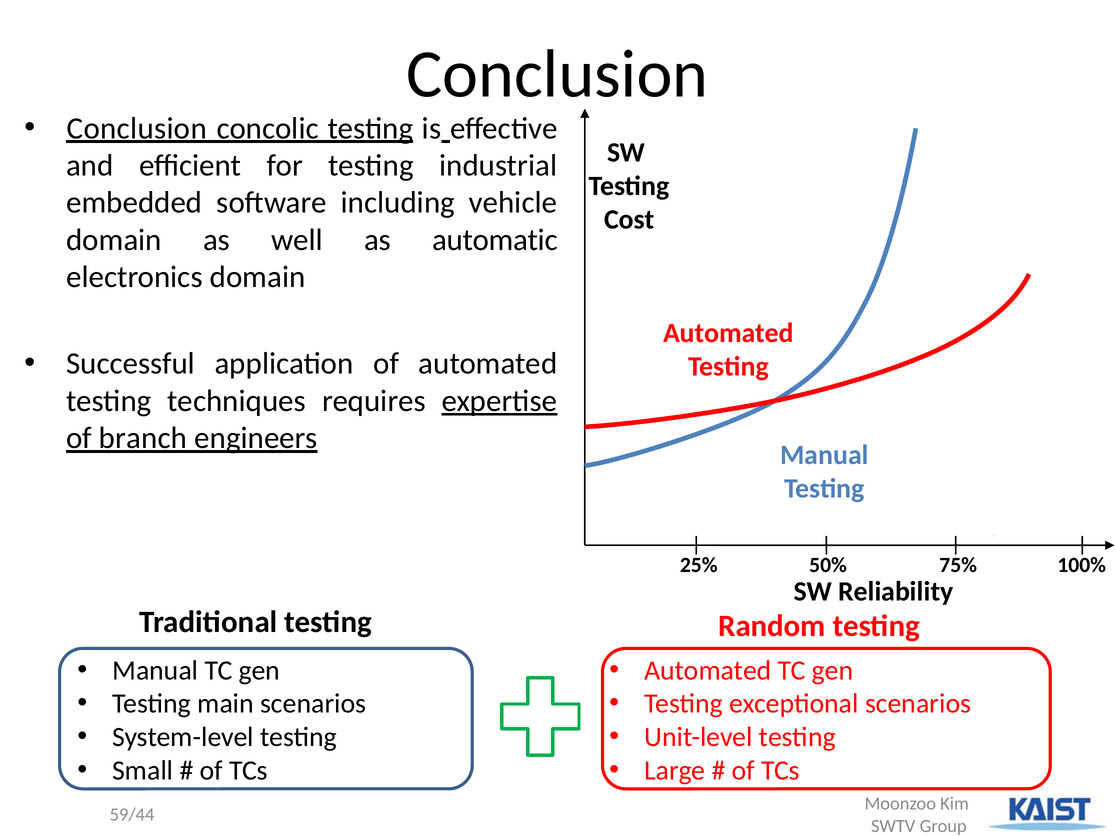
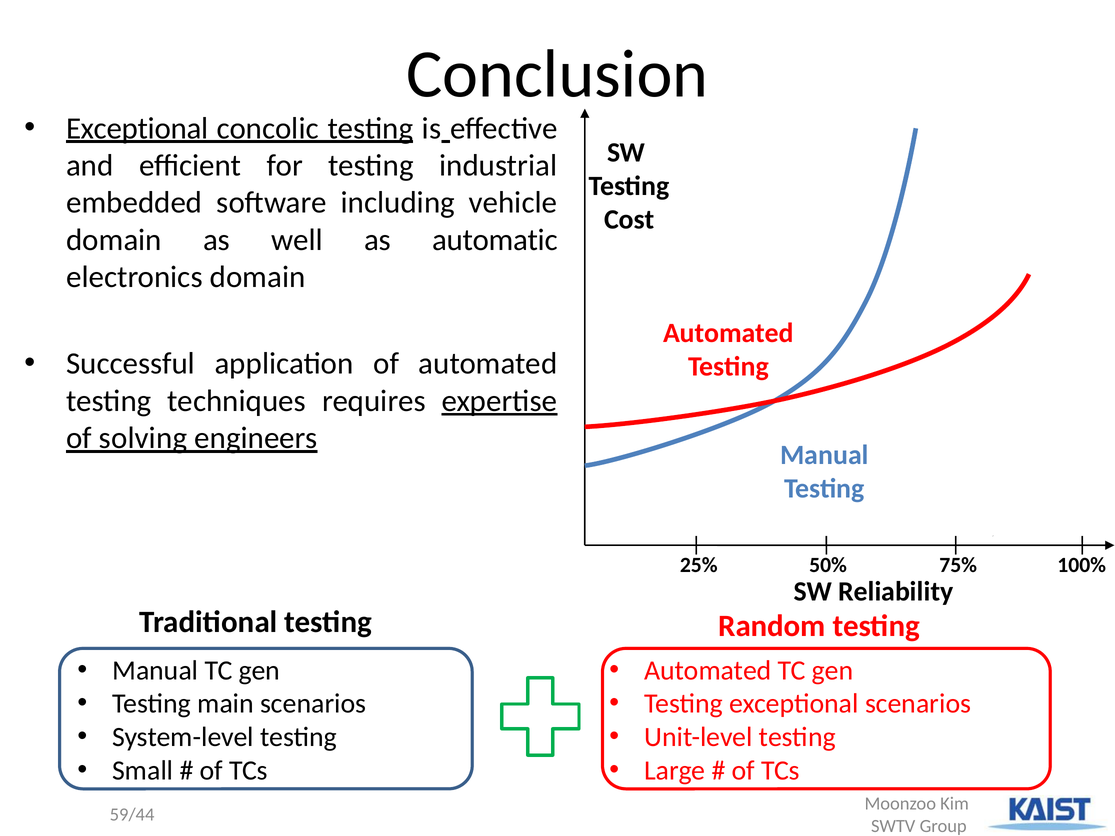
Conclusion: Conclusion -> Exceptional (137, 128)
branch: branch -> solving (143, 438)
